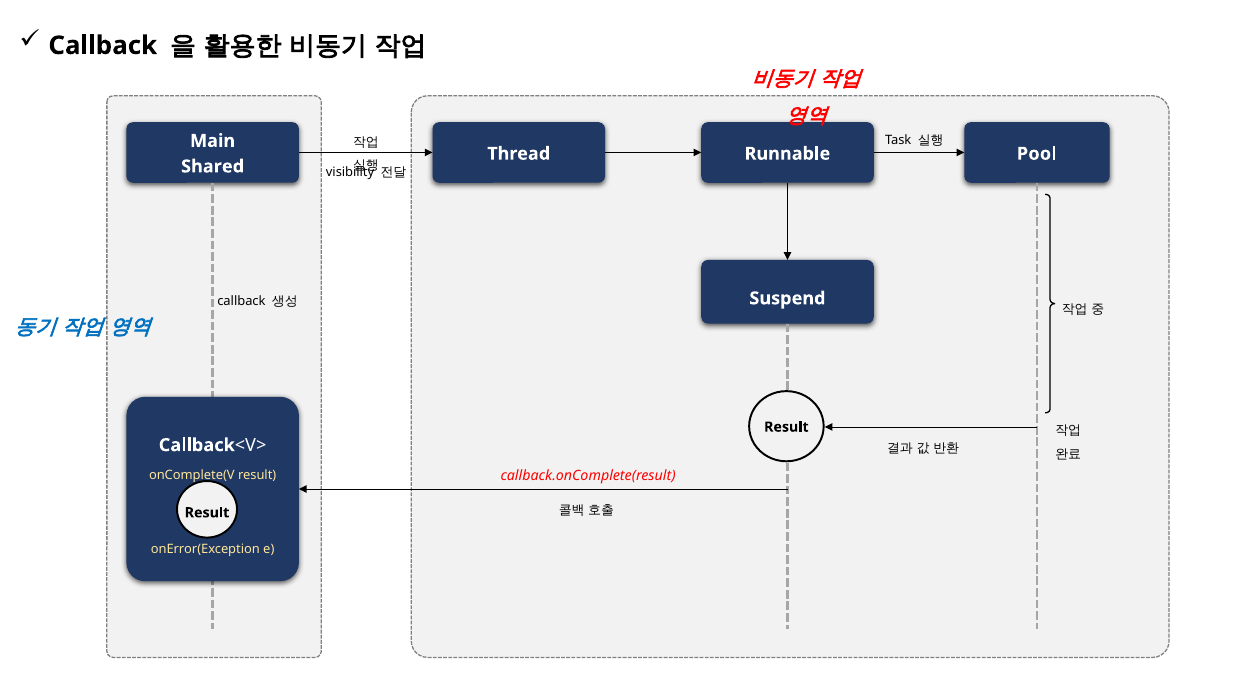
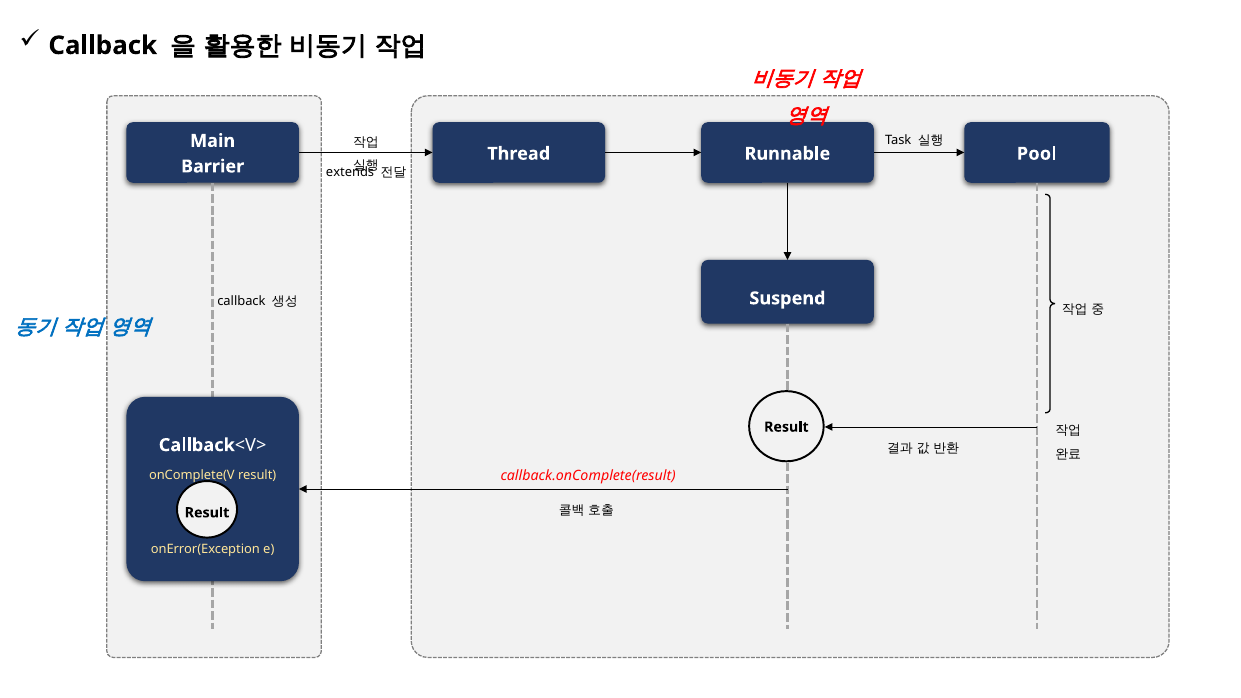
Shared: Shared -> Barrier (213, 167)
visibility: visibility -> extends (350, 172)
